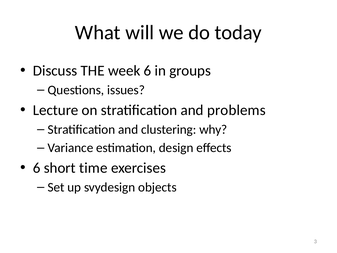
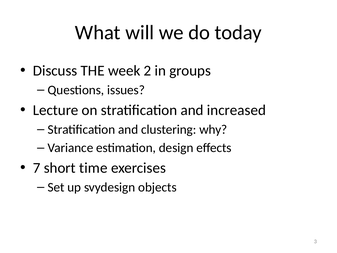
week 6: 6 -> 2 (148, 71)
problems: problems -> increased (236, 110)
6: 6 -> 7 (37, 168)
